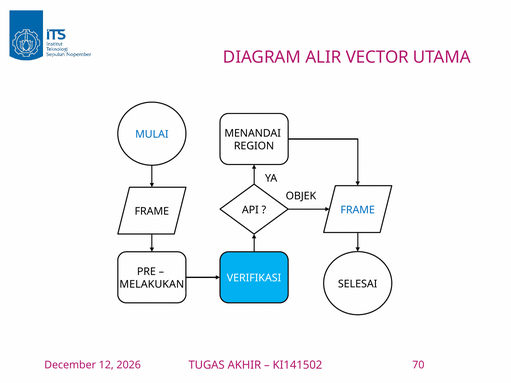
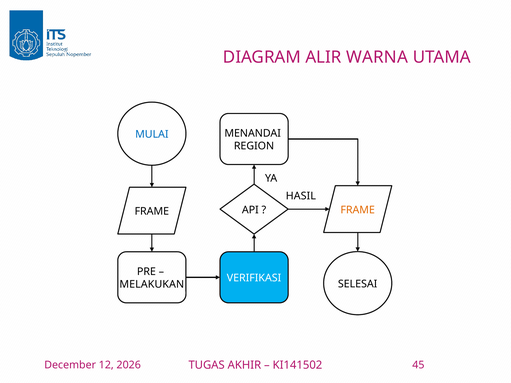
VECTOR: VECTOR -> WARNA (377, 57)
OBJEK: OBJEK -> HASIL (301, 196)
FRAME colour: blue -> orange (358, 210)
70: 70 -> 45 (418, 365)
